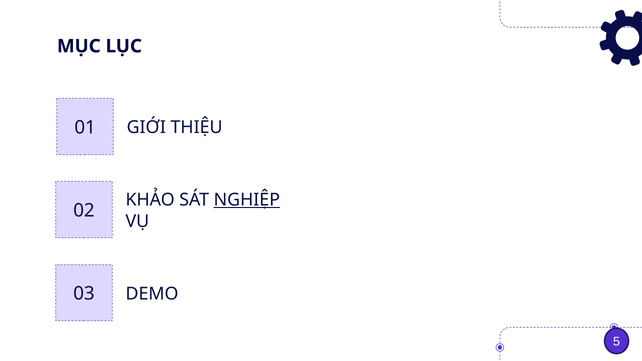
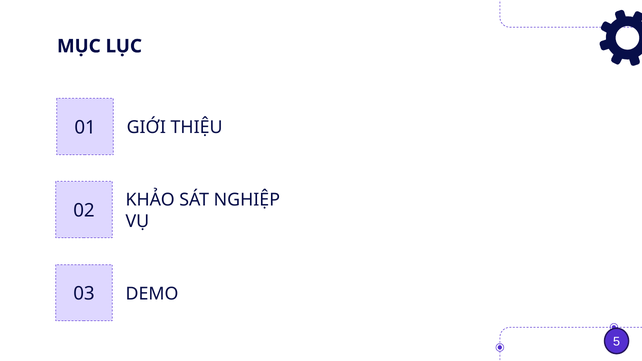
NGHIỆP underline: present -> none (247, 200)
